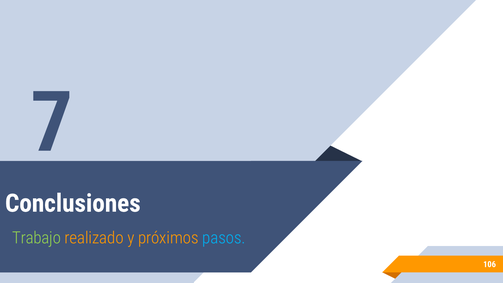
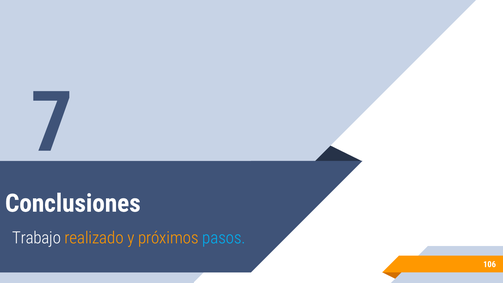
Trabajo colour: light green -> white (37, 238)
